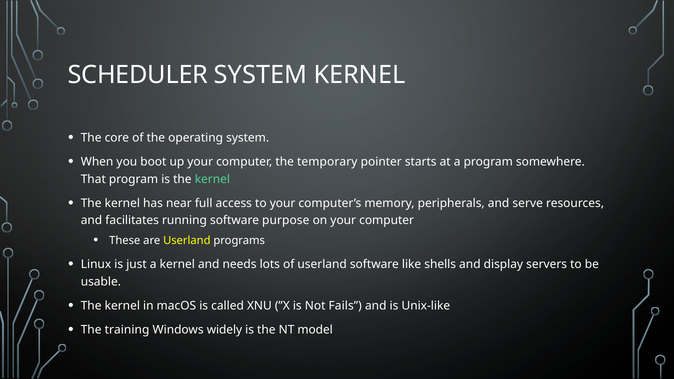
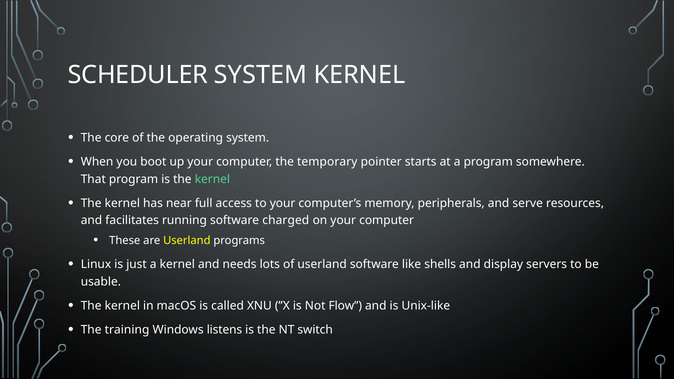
purpose: purpose -> charged (286, 221)
Fails: Fails -> Flow (345, 306)
widely: widely -> listens (224, 330)
model: model -> switch (315, 330)
